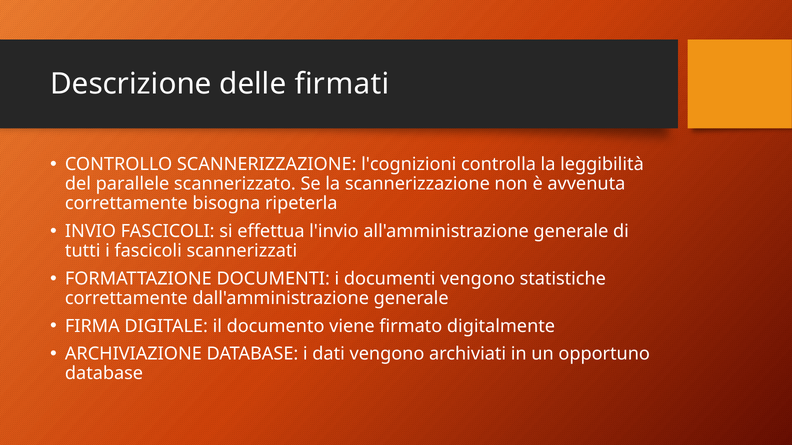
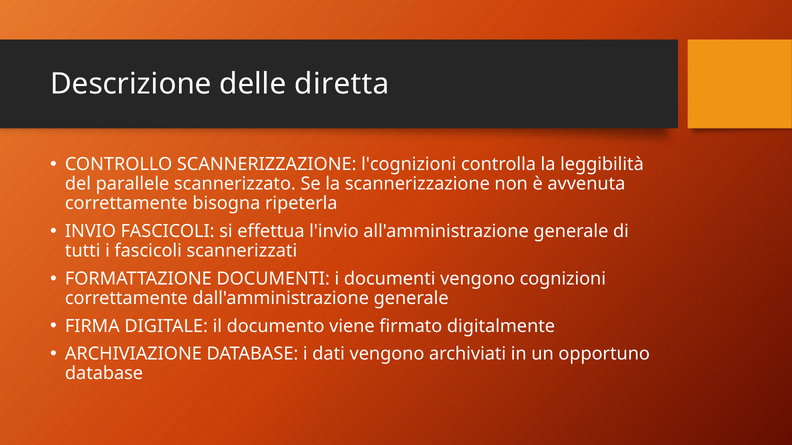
firmati: firmati -> diretta (342, 84)
statistiche: statistiche -> cognizioni (563, 279)
